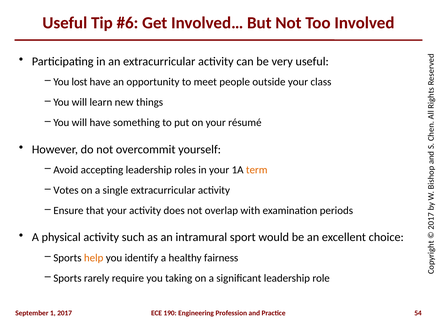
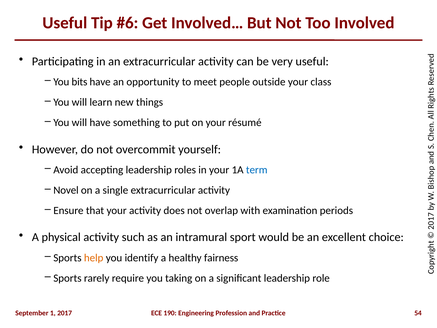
lost: lost -> bits (79, 82)
term colour: orange -> blue (257, 170)
Votes: Votes -> Novel (66, 190)
